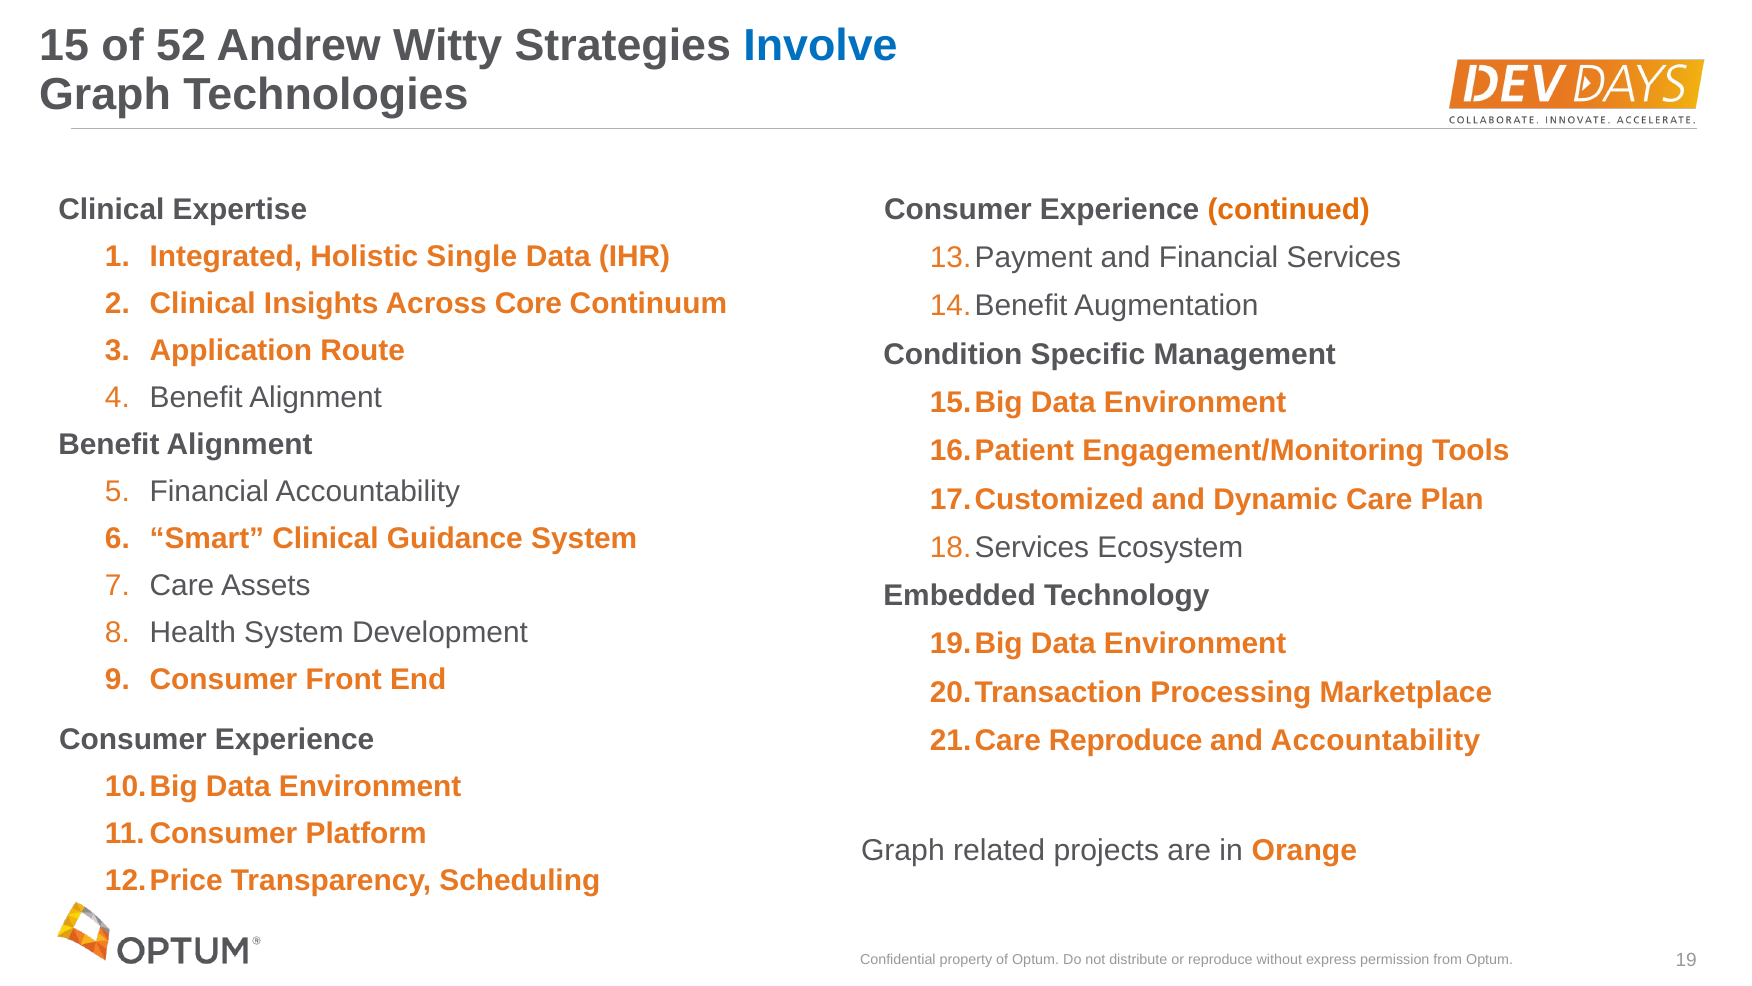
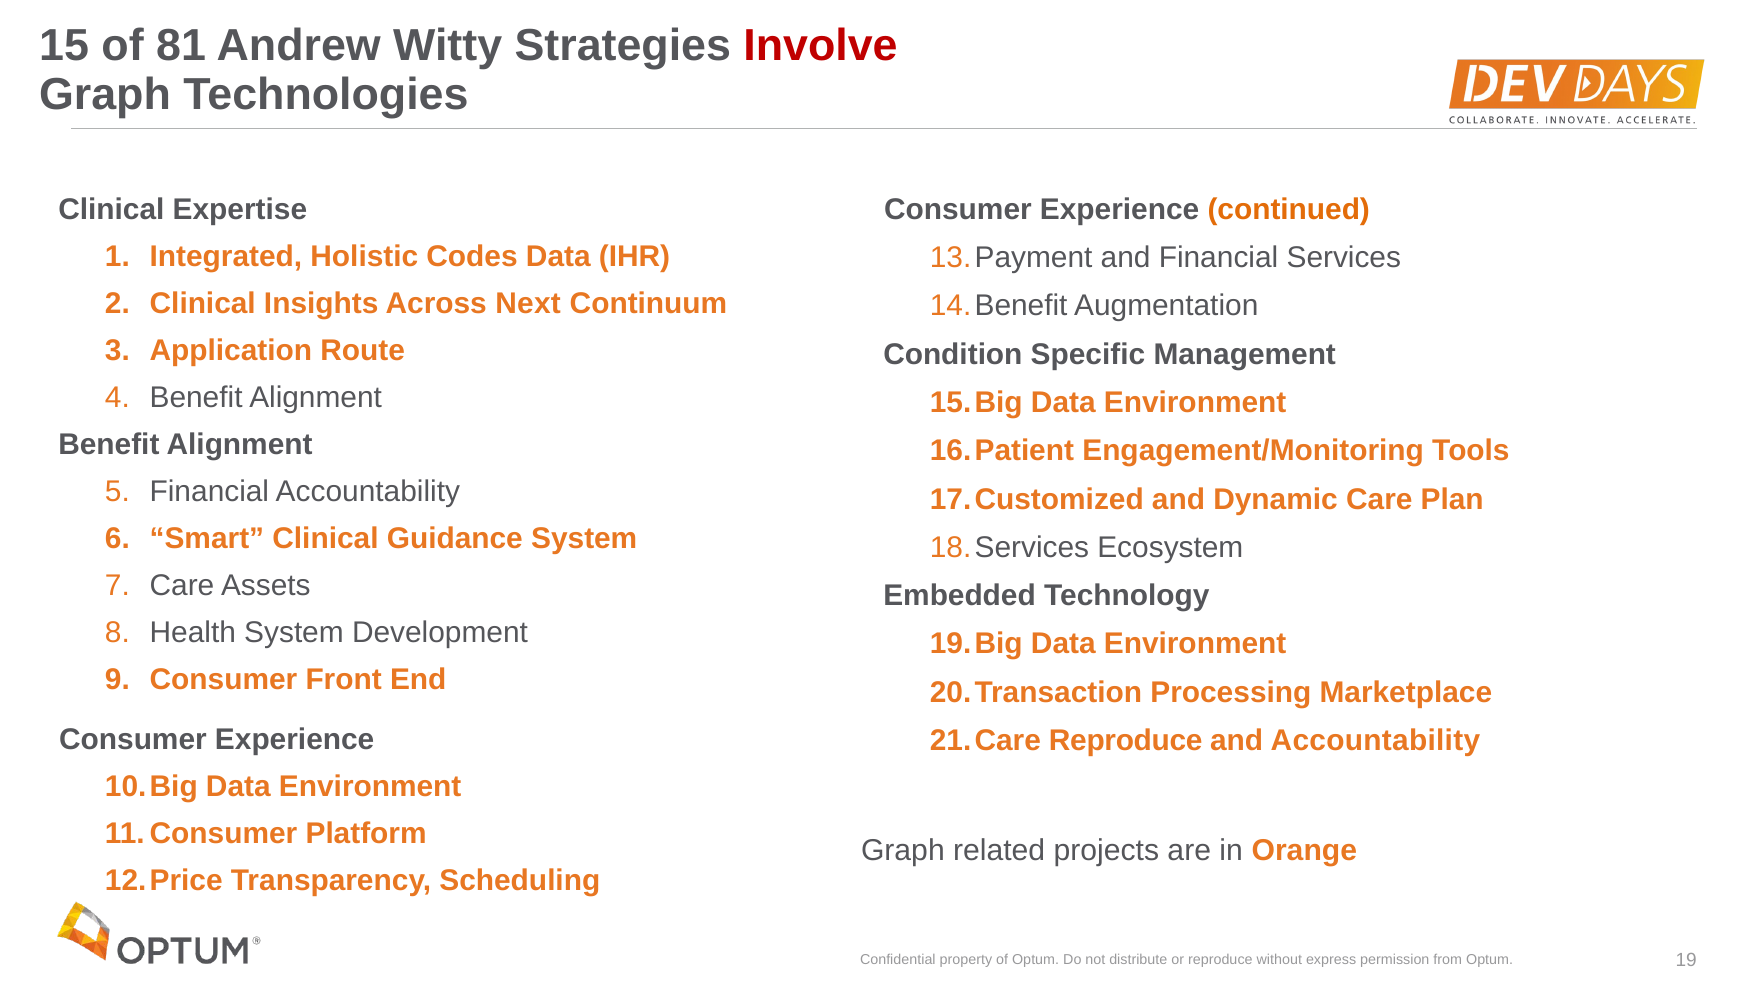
52: 52 -> 81 (181, 46)
Involve colour: blue -> red (820, 46)
Single: Single -> Codes (472, 256)
Core: Core -> Next (528, 303)
